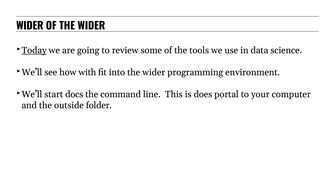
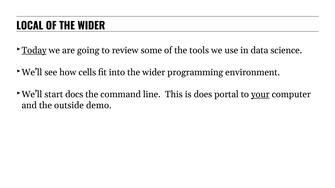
WIDER: WIDER -> LOCAL (30, 26)
with: with -> cells (87, 72)
your underline: none -> present (260, 94)
folder: folder -> demo (99, 105)
